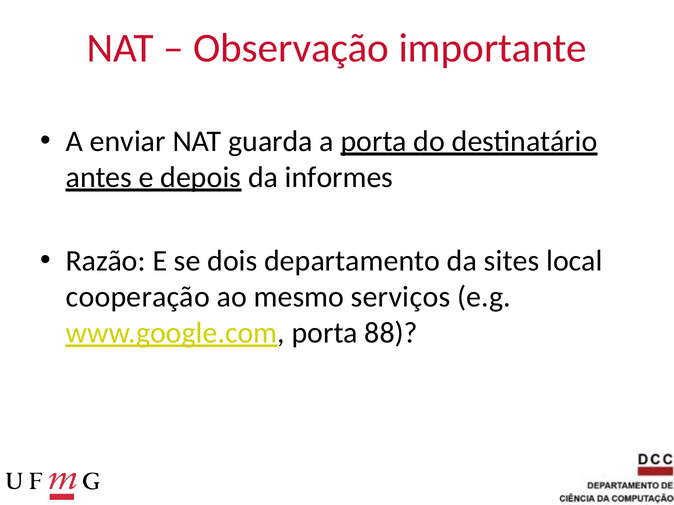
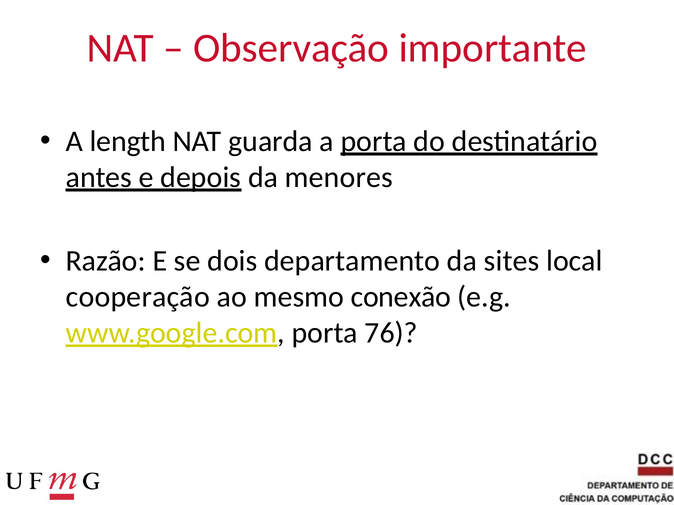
enviar: enviar -> length (128, 141)
informes: informes -> menores (339, 177)
serviços: serviços -> conexão (401, 297)
88: 88 -> 76 (391, 333)
